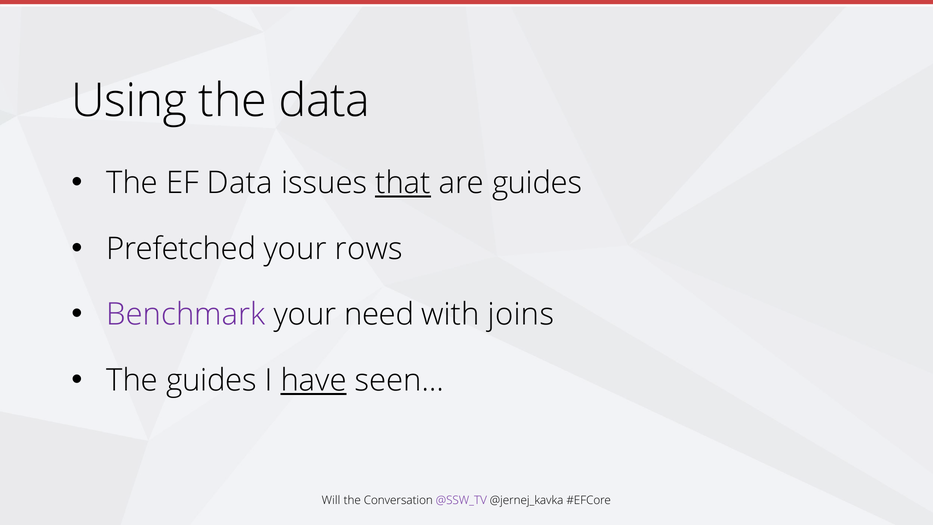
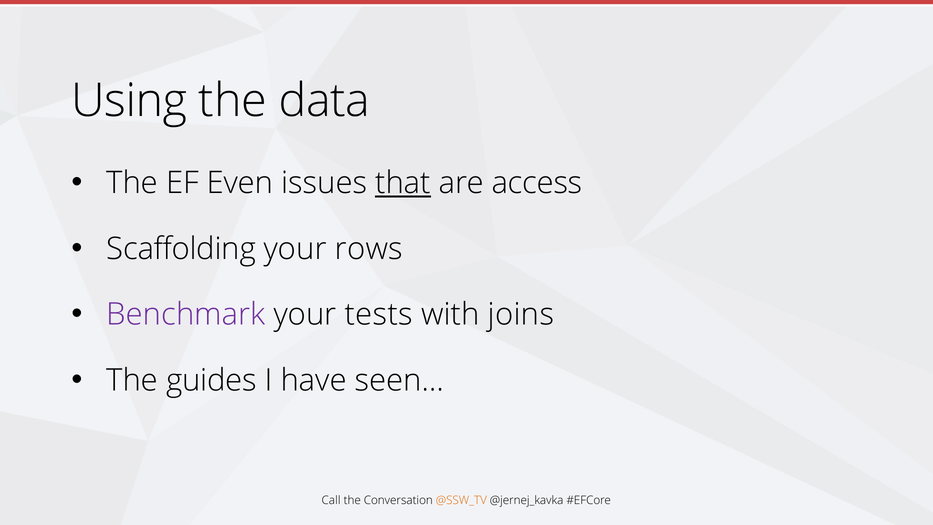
EF Data: Data -> Even (240, 183)
are guides: guides -> access (537, 183)
Prefetched: Prefetched -> Scaffolding (181, 249)
need: need -> tests (379, 315)
have underline: present -> none (314, 380)
Will: Will -> Call (331, 500)
@SSW_TV colour: purple -> orange (461, 500)
